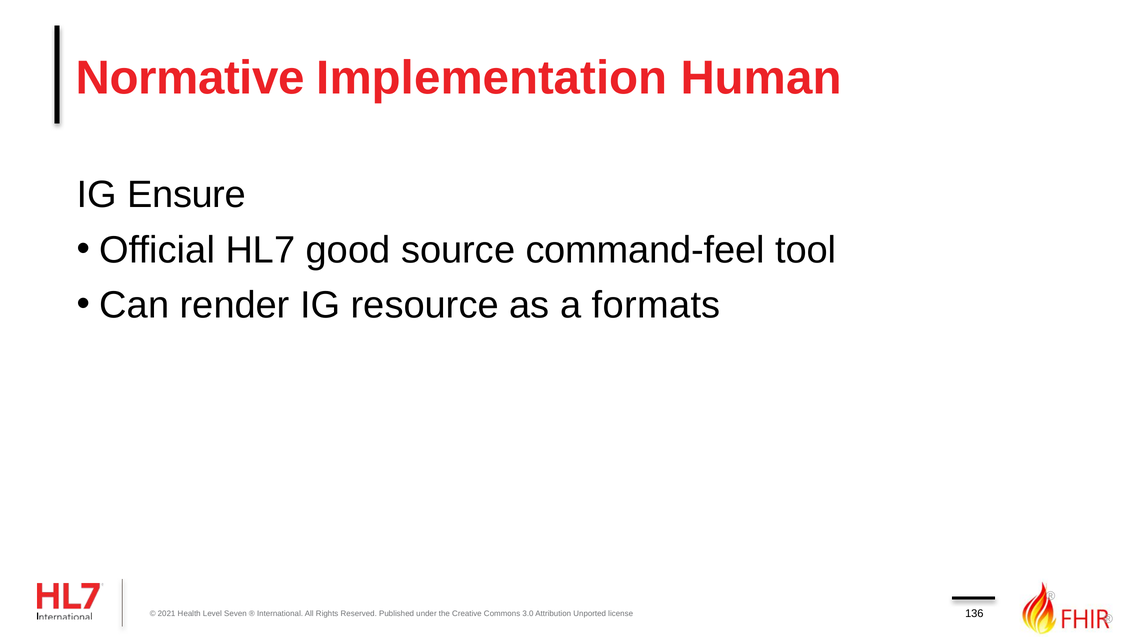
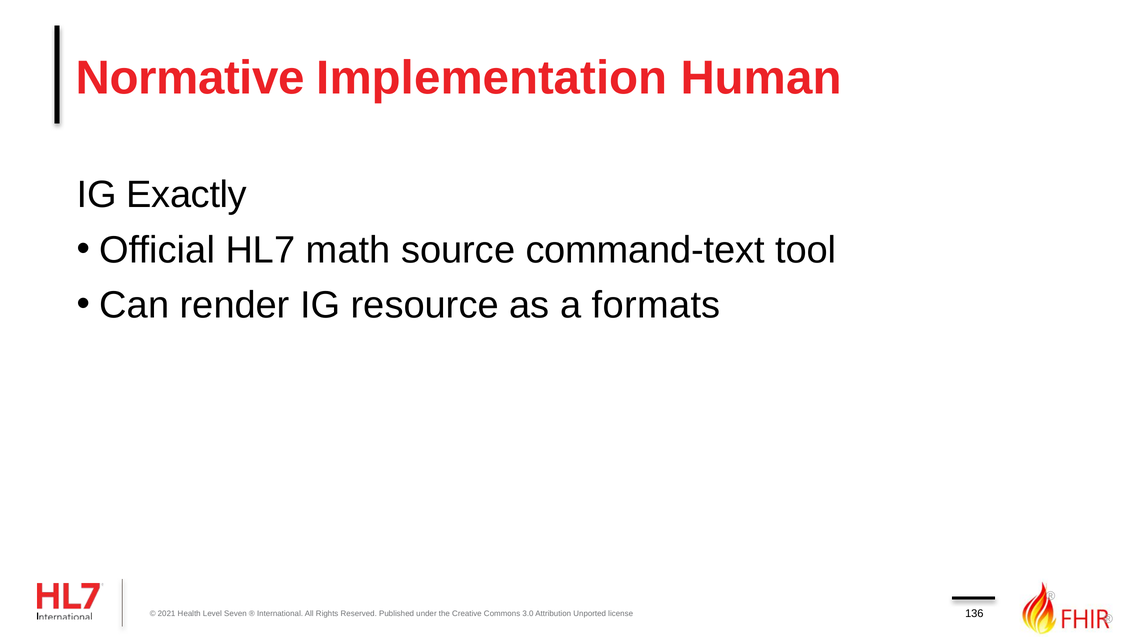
Ensure: Ensure -> Exactly (187, 195)
good: good -> math (348, 250)
command-feel: command-feel -> command-text (645, 250)
